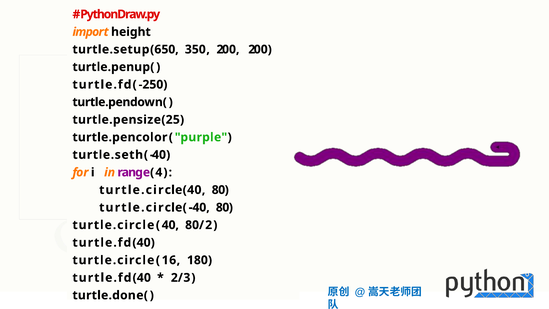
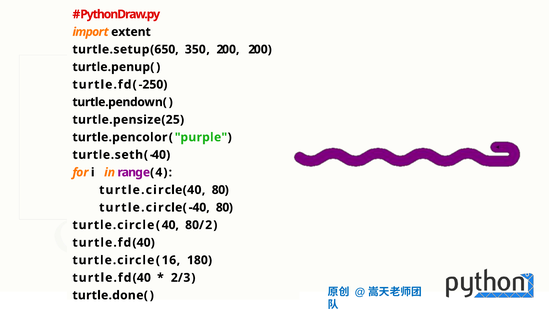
height: height -> extent (131, 32)
